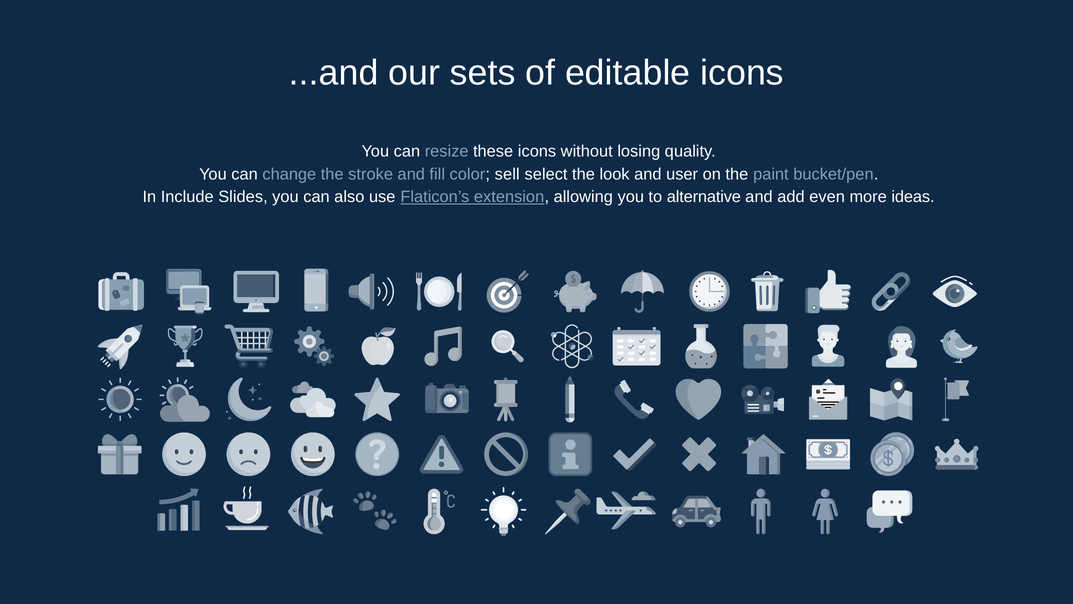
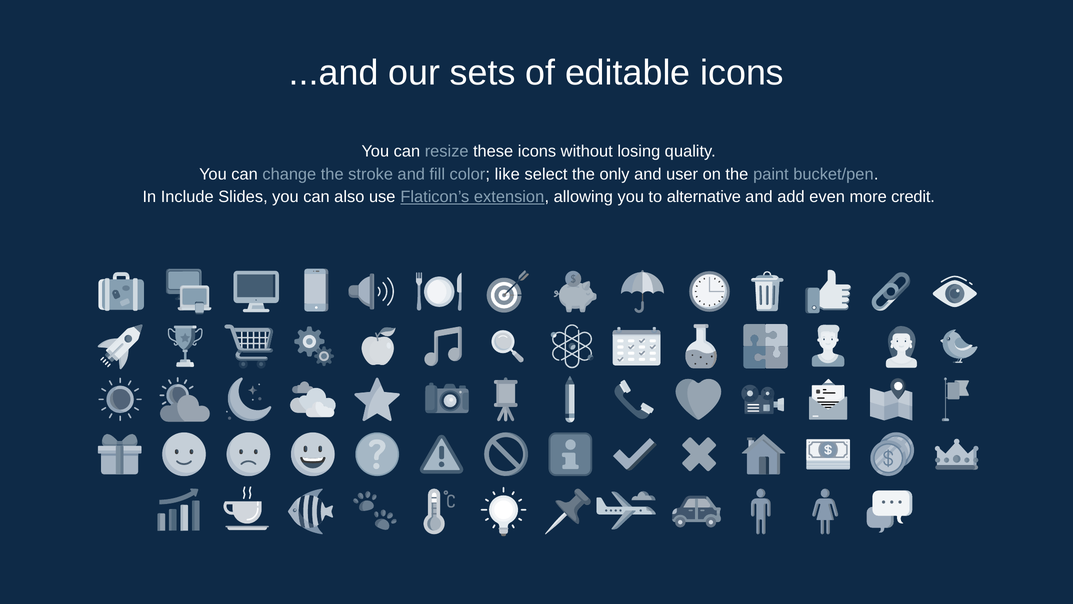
sell: sell -> like (507, 174)
look: look -> only (615, 174)
ideas: ideas -> credit (913, 197)
